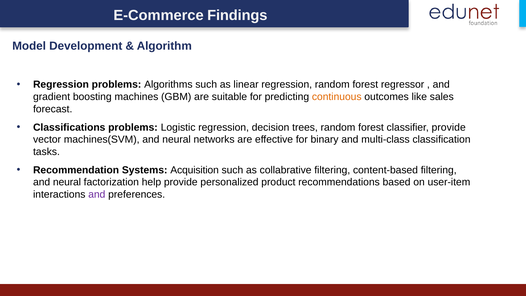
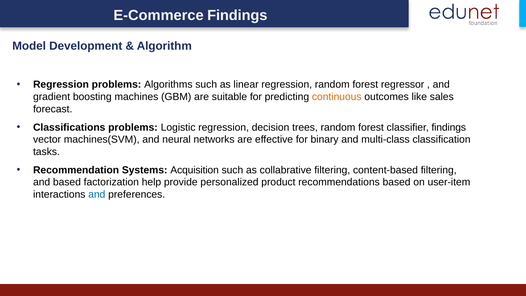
classifier provide: provide -> findings (449, 127)
neural: neural -> based (67, 182)
and colour: purple -> blue (97, 194)
